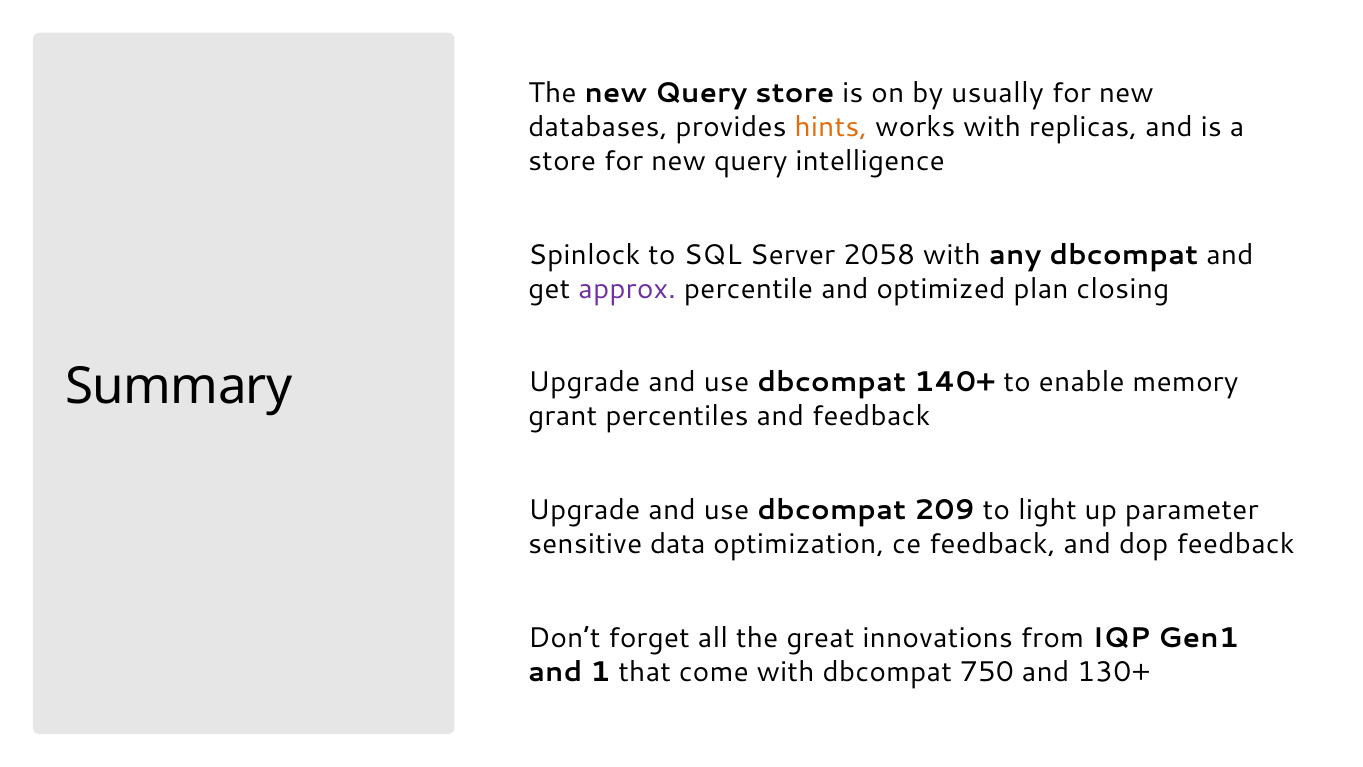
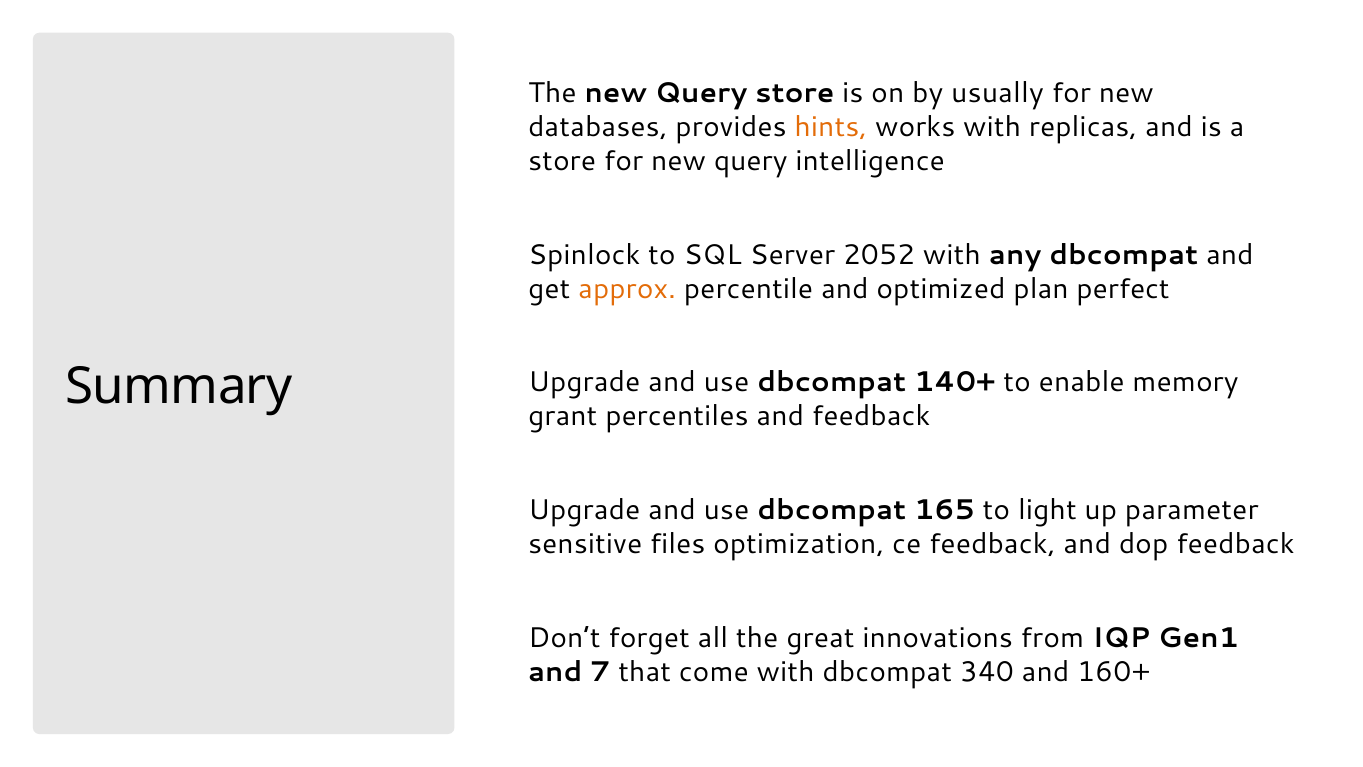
2058: 2058 -> 2052 (879, 255)
approx colour: purple -> orange (627, 289)
closing: closing -> perfect (1123, 289)
209: 209 -> 165 (944, 510)
data: data -> files (678, 544)
1: 1 -> 7 (600, 672)
750: 750 -> 340 (987, 672)
130+: 130+ -> 160+ (1114, 672)
